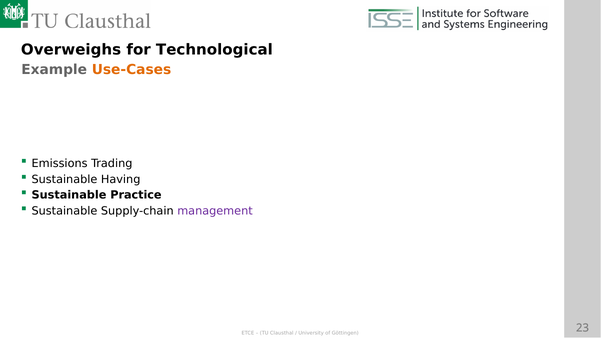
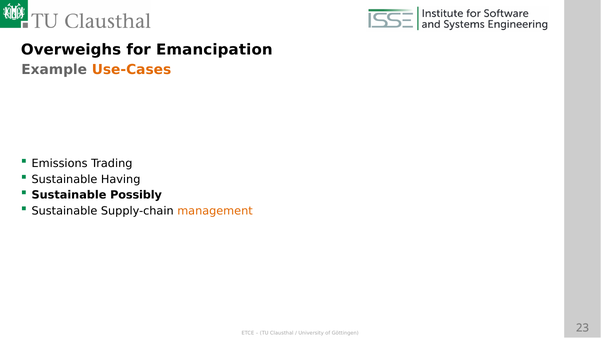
Technological: Technological -> Emancipation (214, 50)
Practice: Practice -> Possibly (136, 195)
management colour: purple -> orange (215, 211)
